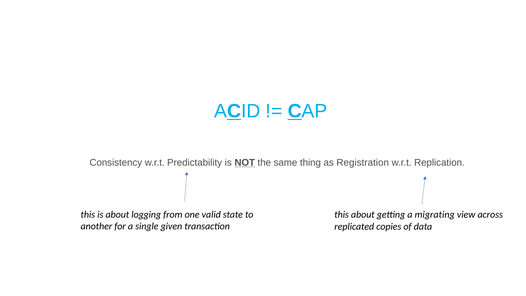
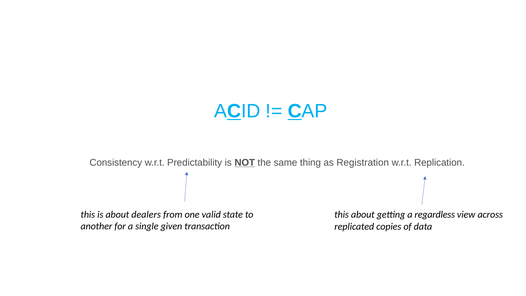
logging: logging -> dealers (146, 214)
migrating: migrating -> regardless (435, 215)
